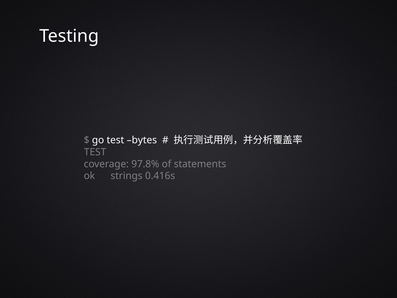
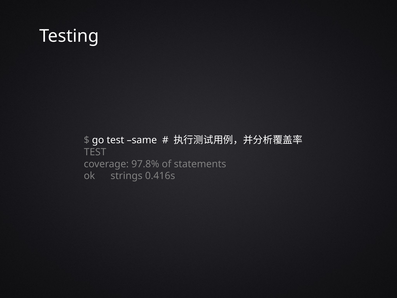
bytes: bytes -> same (142, 140)
